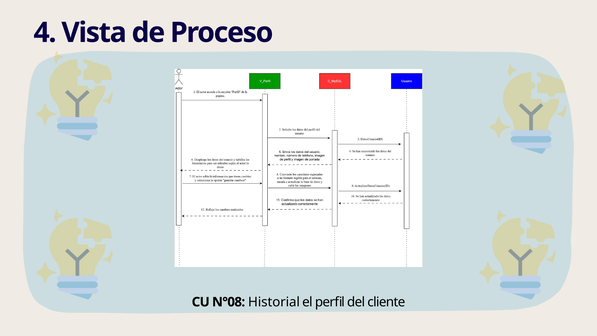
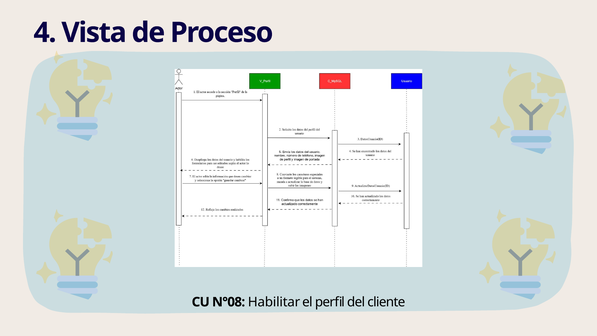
Historial: Historial -> Habilitar (274, 302)
